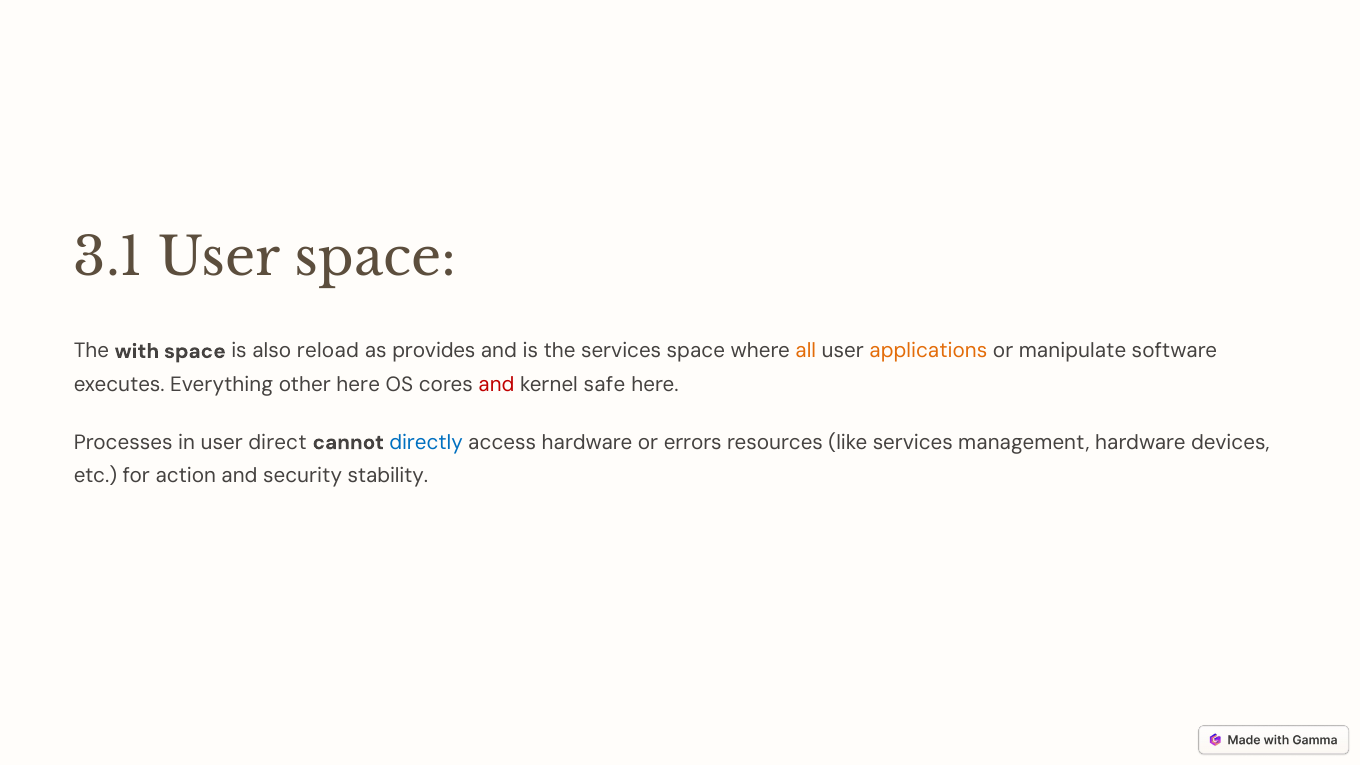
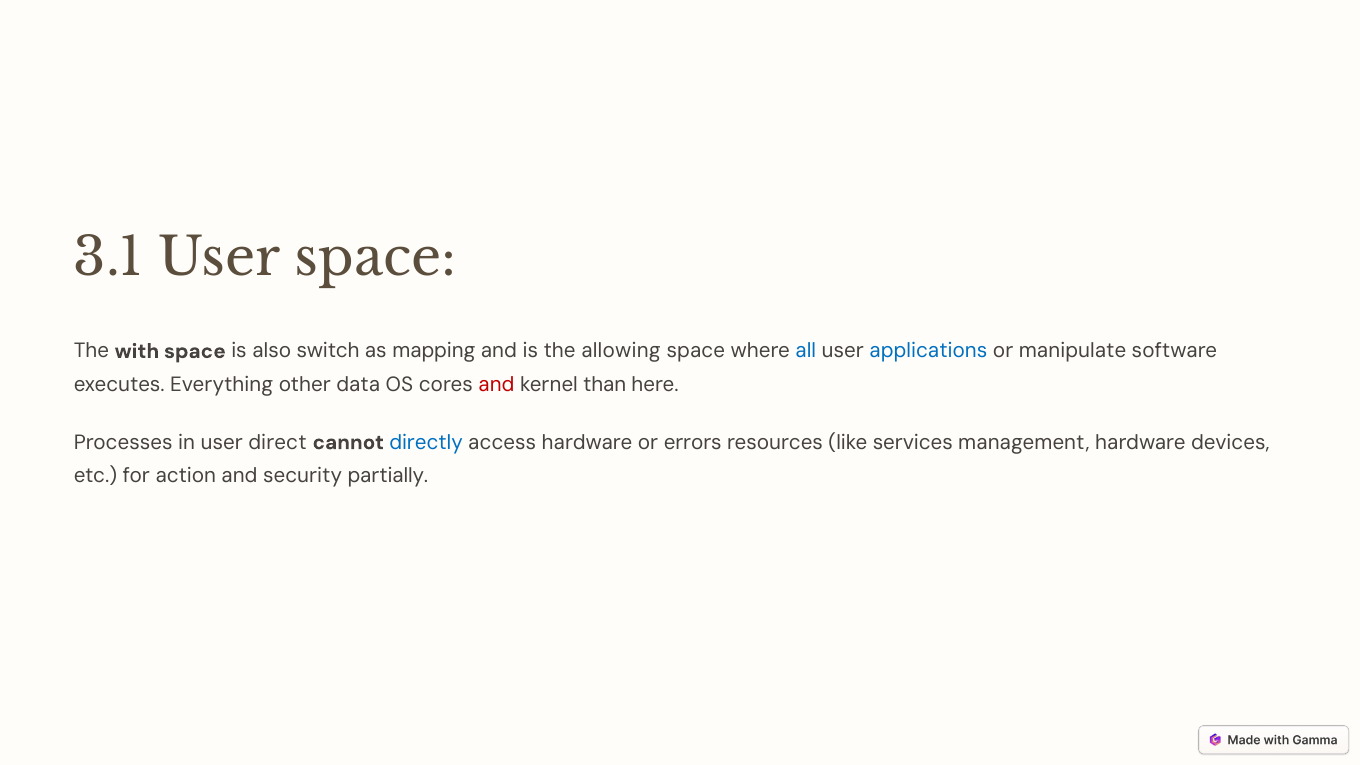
reload: reload -> switch (328, 351)
provides: provides -> mapping (434, 351)
the services: services -> allowing (621, 351)
all colour: orange -> blue (806, 351)
applications colour: orange -> blue (928, 351)
other here: here -> data (358, 385)
safe: safe -> than (605, 385)
stability: stability -> partially (388, 476)
